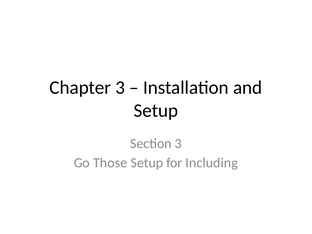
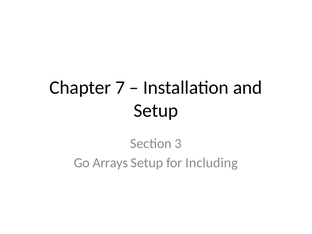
Chapter 3: 3 -> 7 (120, 88)
Those: Those -> Arrays (110, 163)
